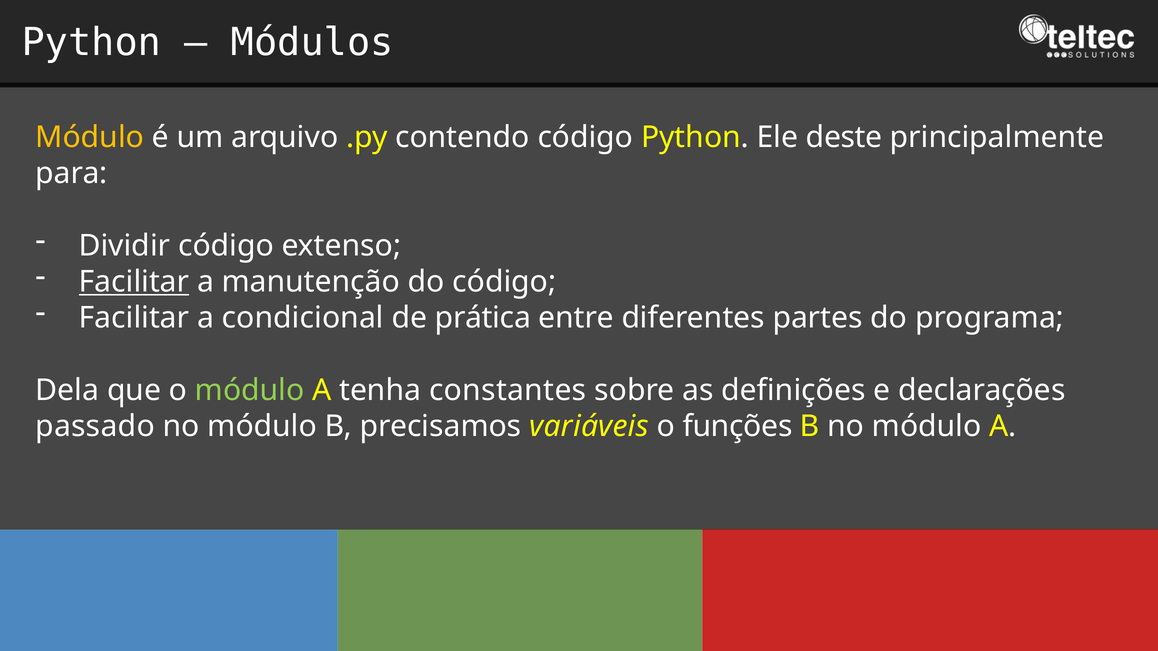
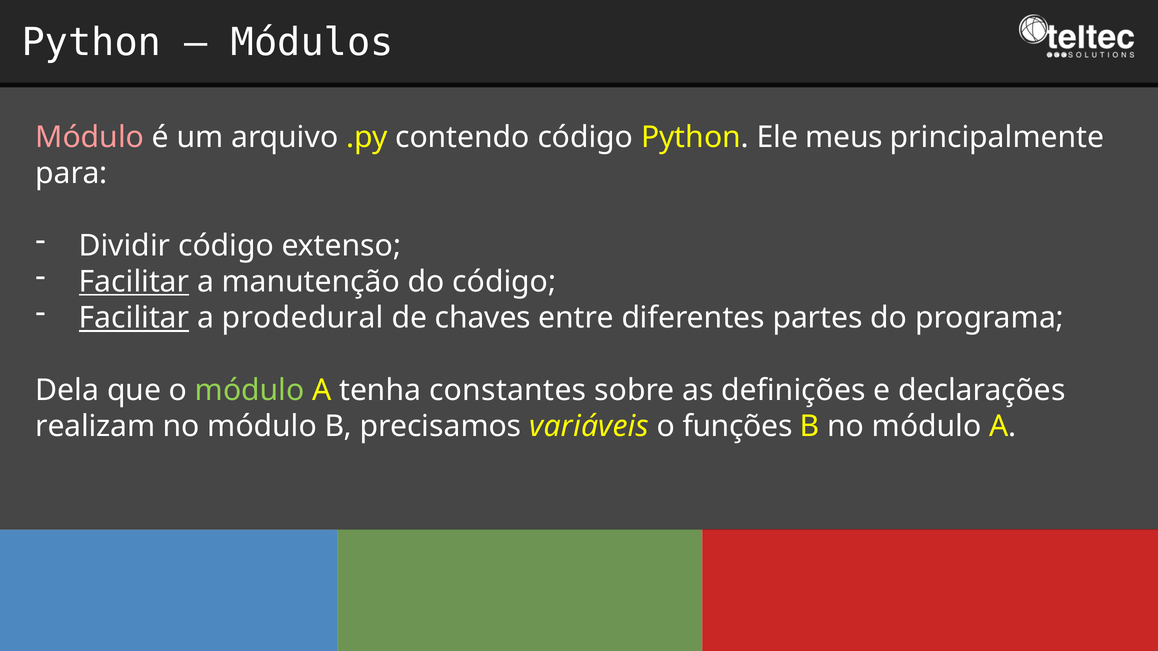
Módulo colour: yellow -> pink (90, 137)
deste: deste -> meus (844, 137)
Facilitar underline: none -> present (134, 318)
condicional: condicional -> prodedural (303, 318)
prática: prática -> chaves (483, 318)
passado: passado -> realizam (95, 427)
